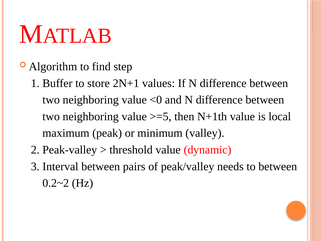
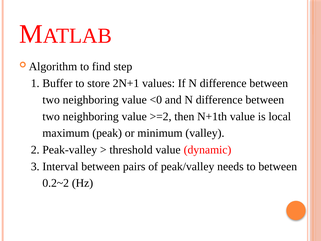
>=5: >=5 -> >=2 (161, 116)
